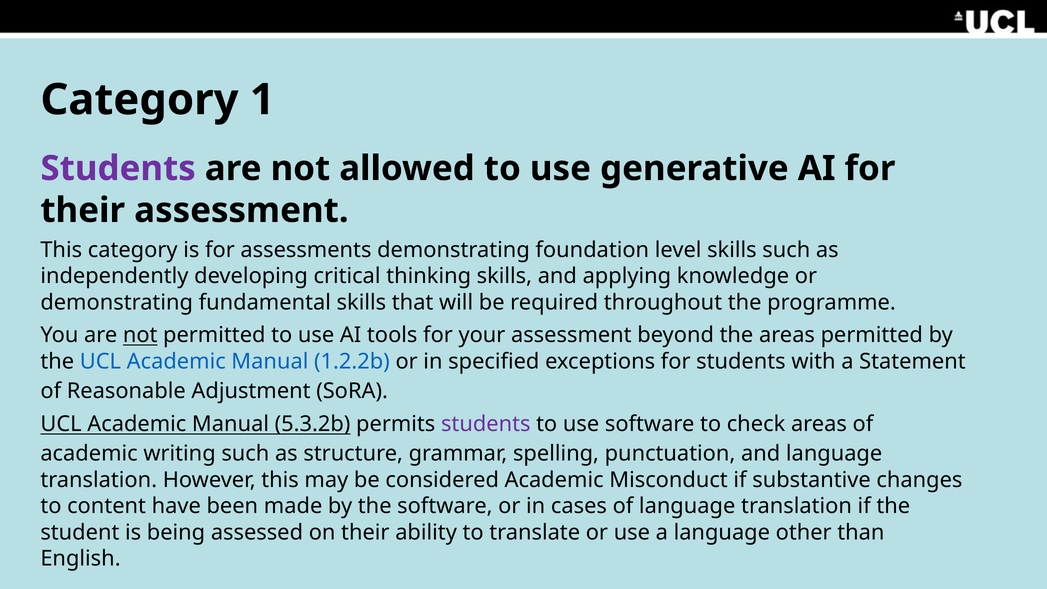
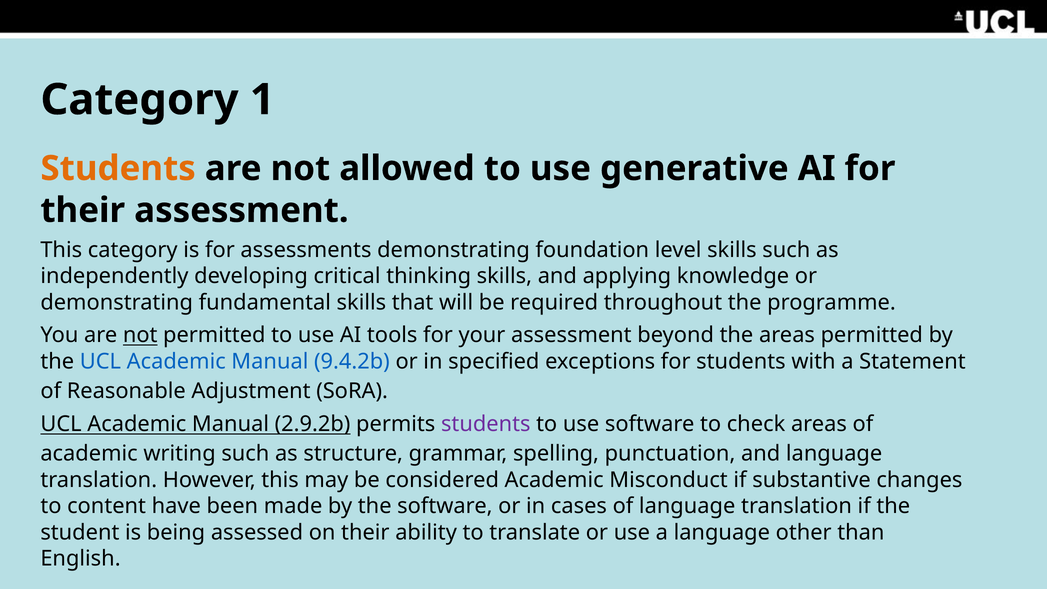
Students colour: purple -> orange (118, 168)
1.2.2b: 1.2.2b -> 9.4.2b (352, 361)
5.3.2b: 5.3.2b -> 2.9.2b (313, 424)
